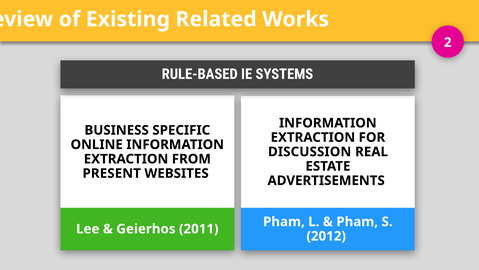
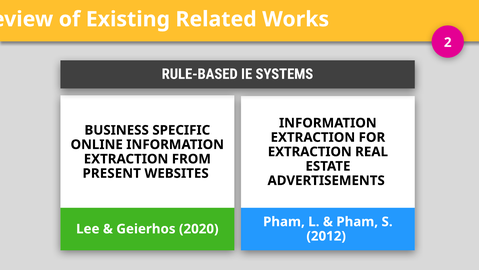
DISCUSSION: DISCUSSION -> EXTRACTION (310, 152)
2011: 2011 -> 2020 (199, 229)
